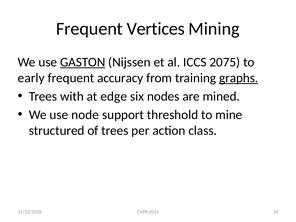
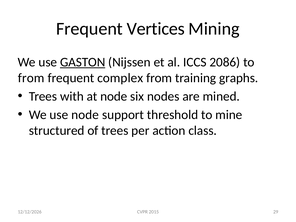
2075: 2075 -> 2086 (225, 62)
early: early -> from (31, 78)
accuracy: accuracy -> complex (120, 78)
graphs underline: present -> none (239, 78)
at edge: edge -> node (114, 96)
